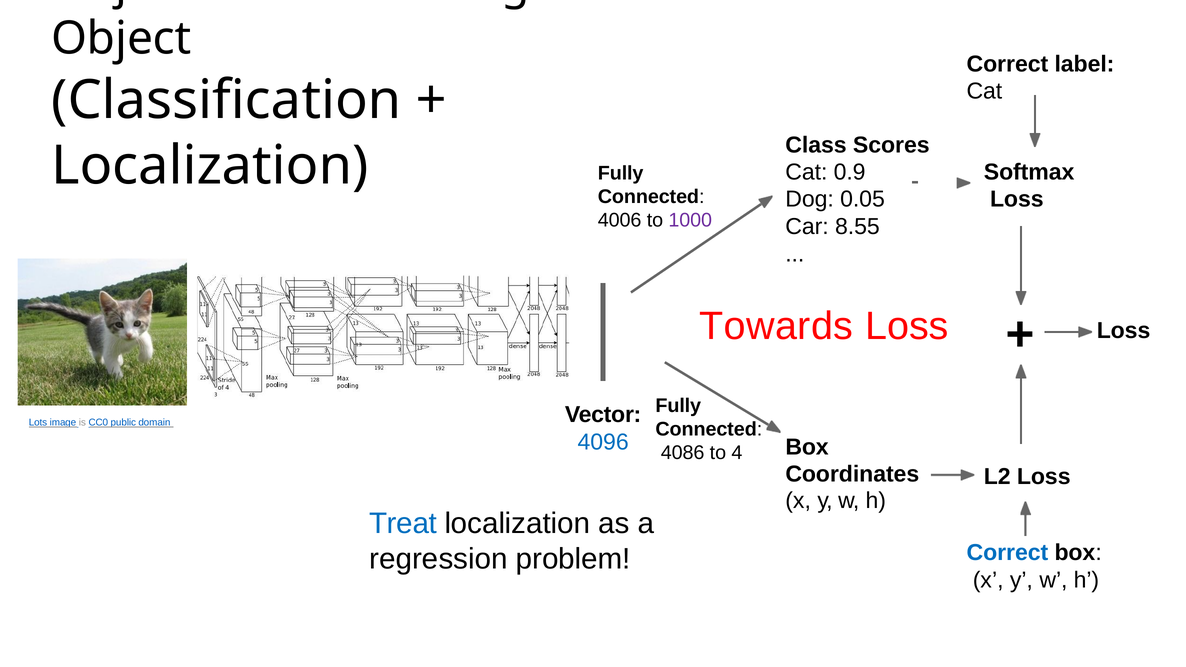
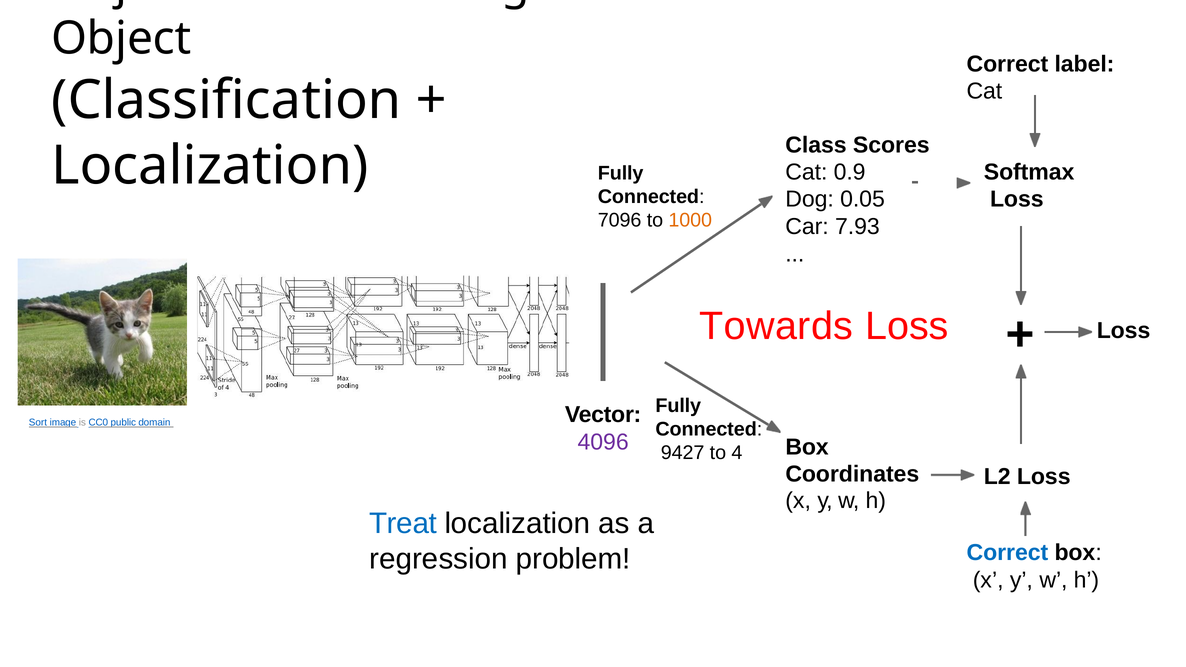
4006: 4006 -> 7096 (620, 220)
1000 colour: purple -> orange (690, 220)
8.55: 8.55 -> 7.93 (857, 227)
Lots: Lots -> Sort (38, 423)
4096 colour: blue -> purple (603, 442)
4086: 4086 -> 9427 (683, 453)
